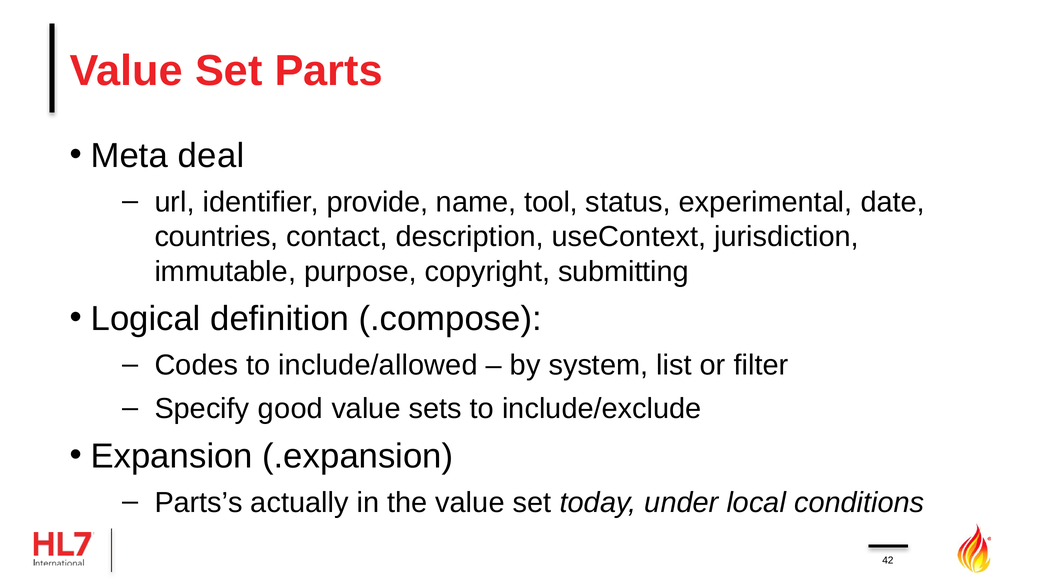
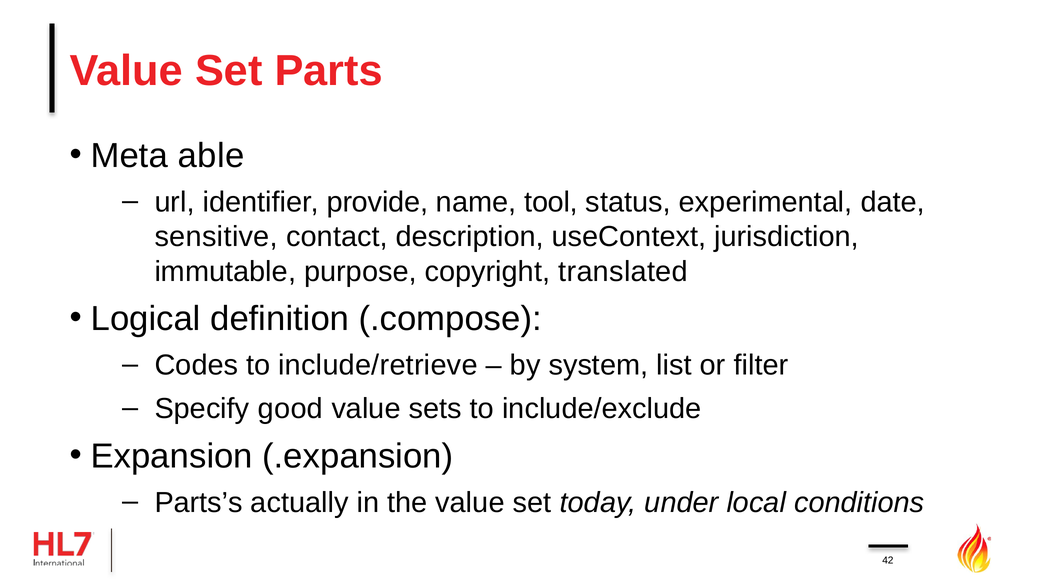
deal: deal -> able (211, 155)
countries: countries -> sensitive (216, 237)
submitting: submitting -> translated (623, 271)
include/allowed: include/allowed -> include/retrieve (378, 365)
